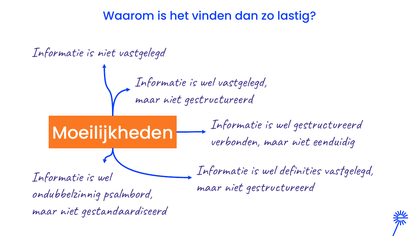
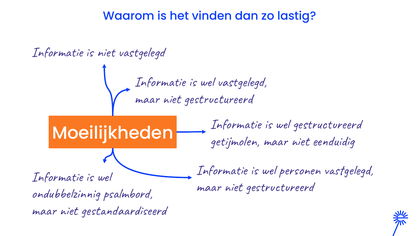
verbonden: verbonden -> getijmolen (235, 141)
definities: definities -> personen (300, 170)
